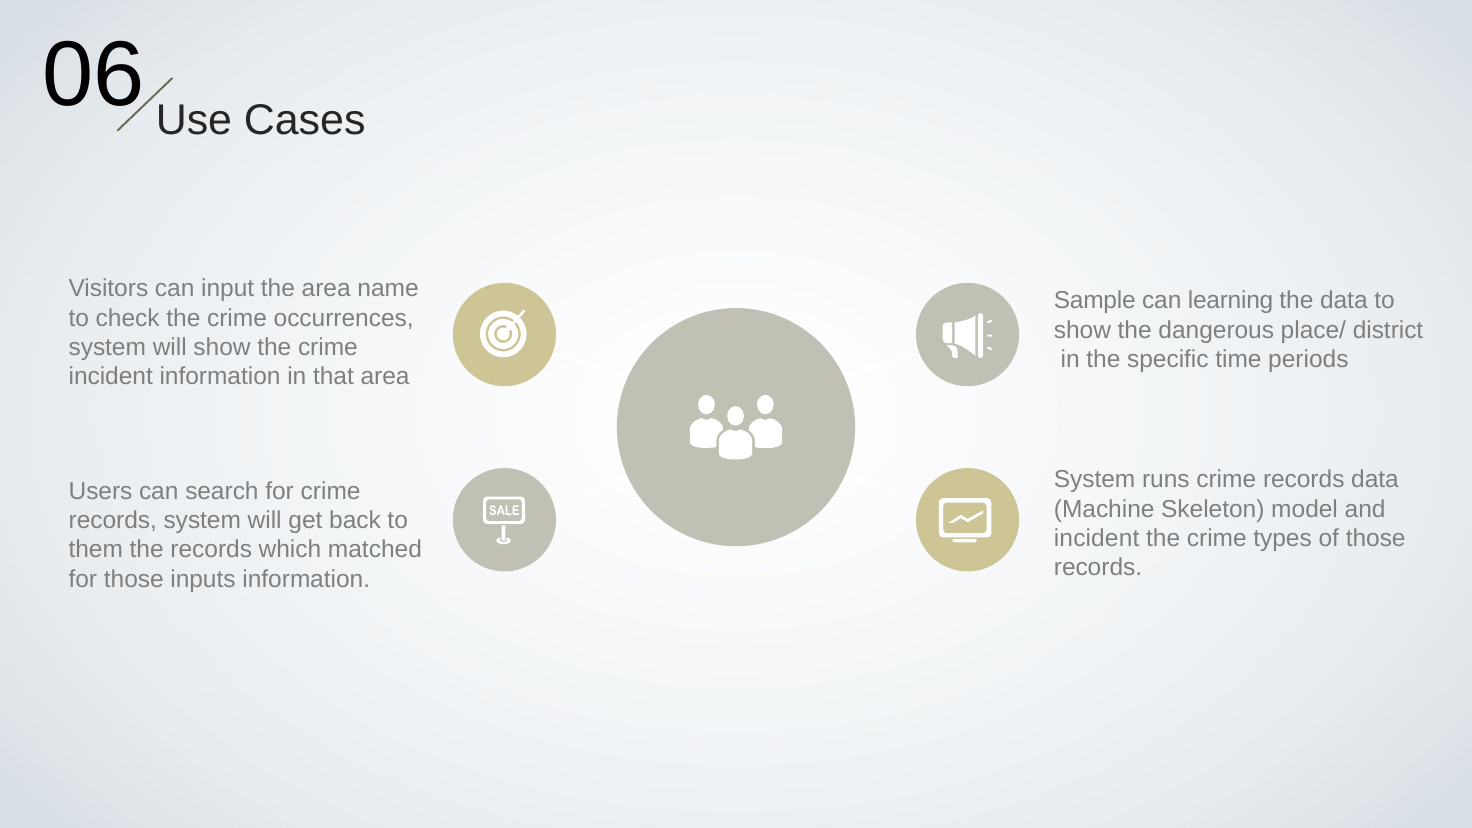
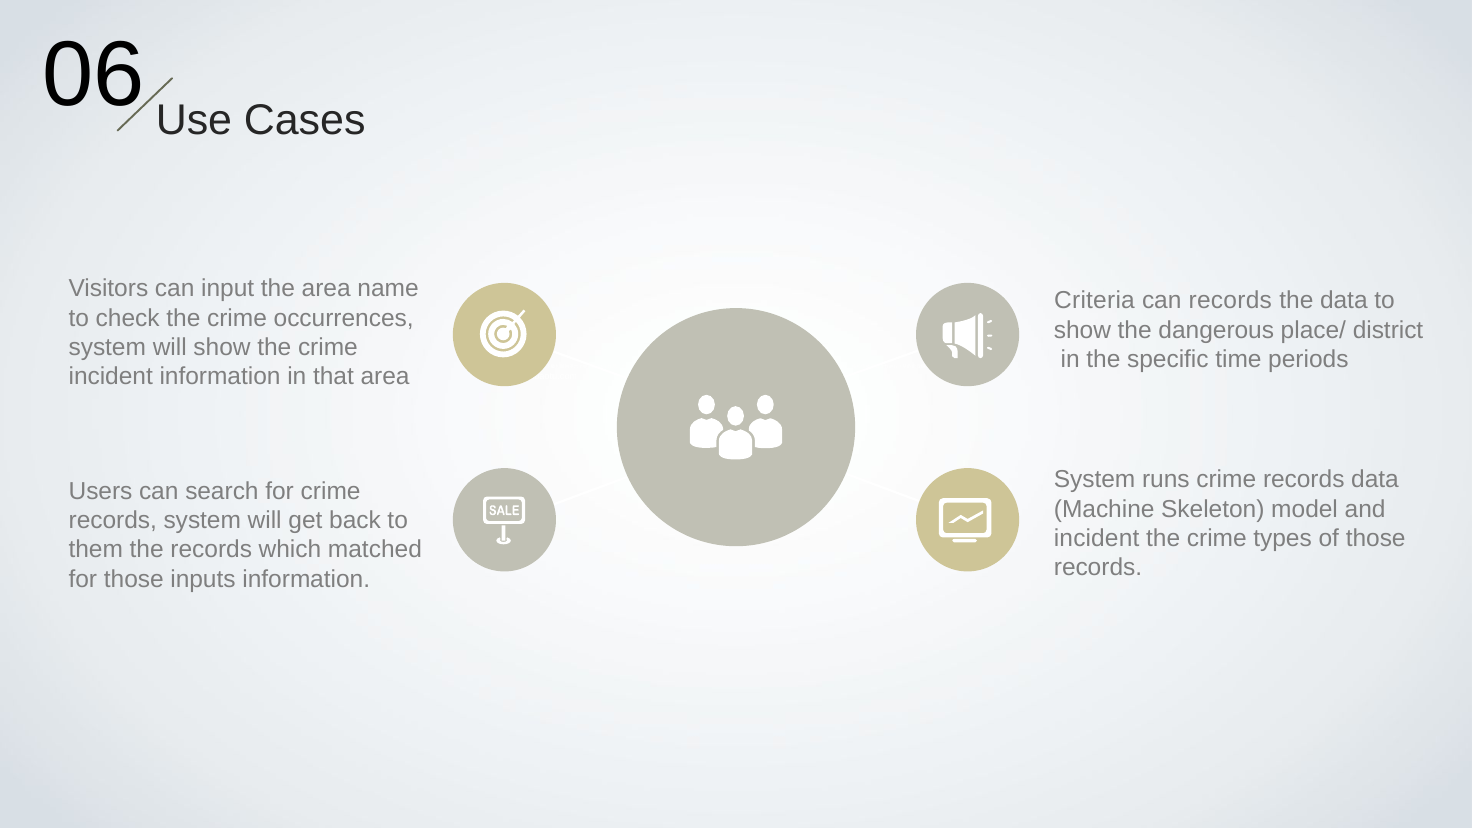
Sample: Sample -> Criteria (1095, 301)
can learning: learning -> records (1230, 301)
